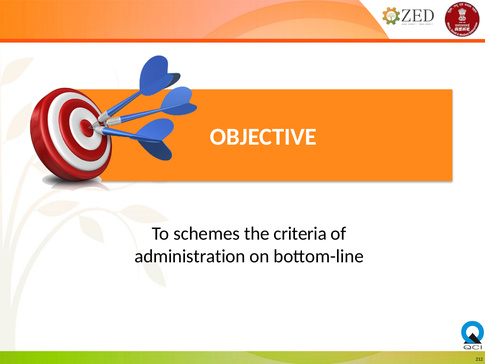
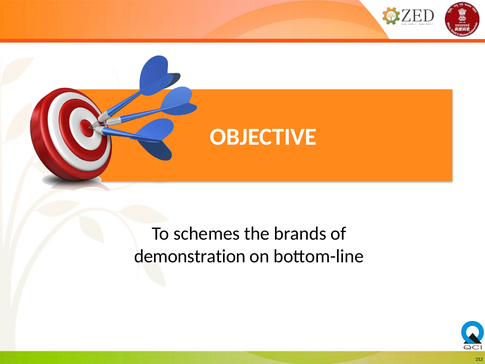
criteria: criteria -> brands (300, 233)
administration: administration -> demonstration (190, 256)
